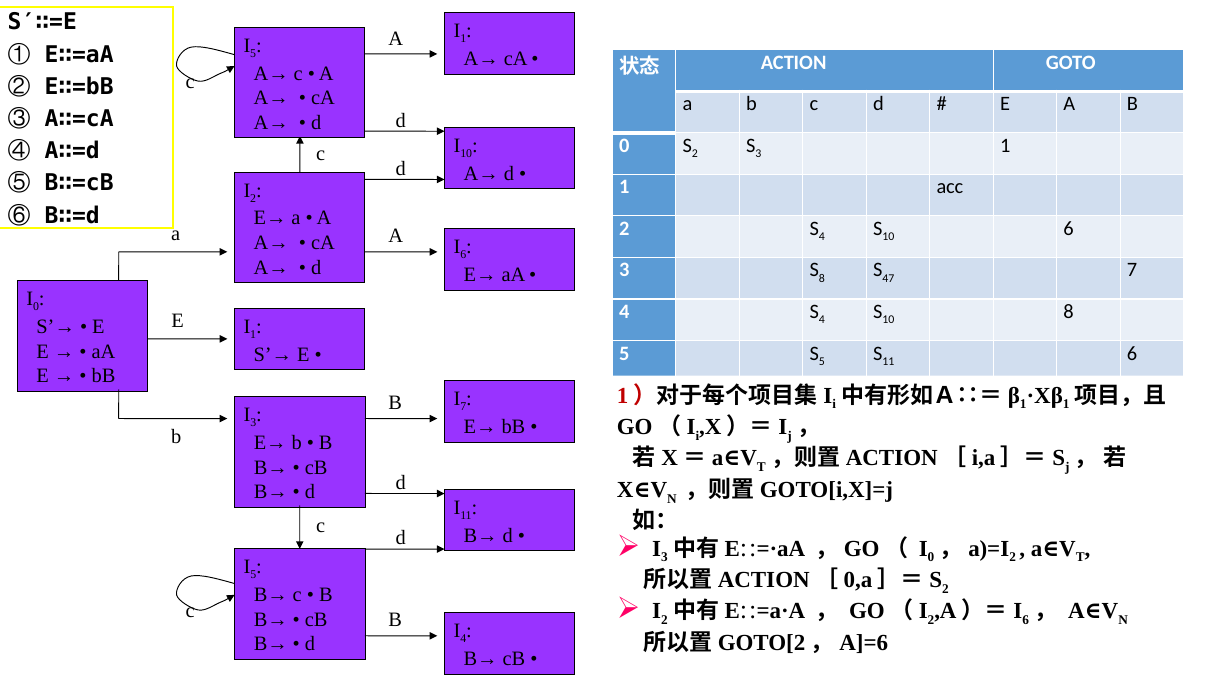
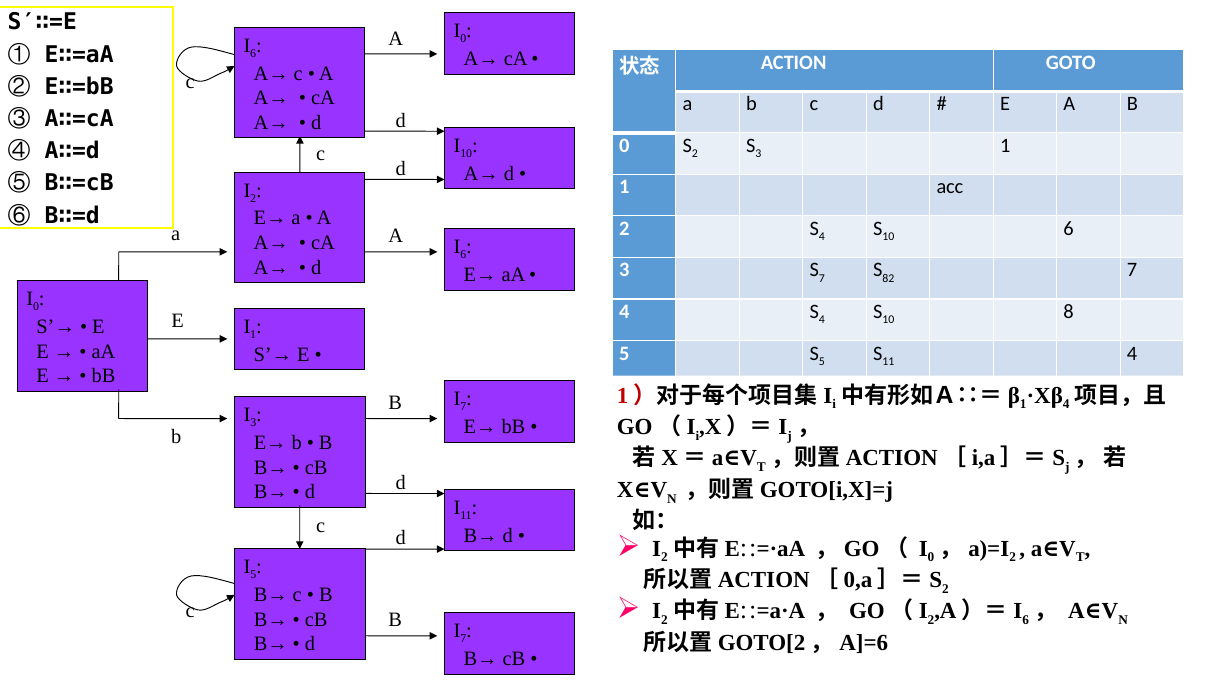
1: 1 -> 0 (463, 39)
5: 5 -> 6 (253, 53)
8: 8 -> 7 (822, 278)
47: 47 -> 82 (888, 278)
11 6: 6 -> 4 (1132, 353)
1: 1 -> 4 (1066, 404)
3: 3 -> 2 (664, 557)
4: 4 -> 7 (463, 638)
